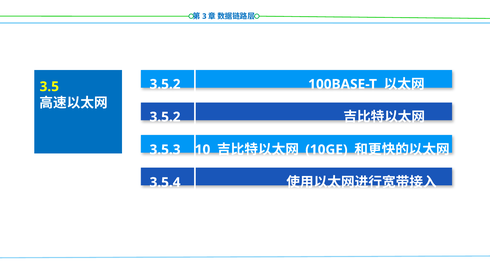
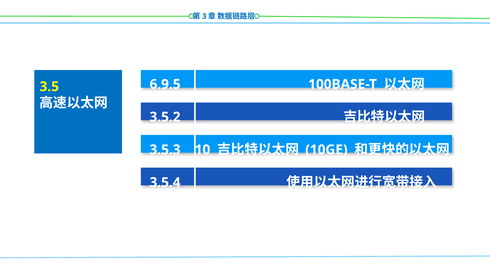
3.5.2: 3.5.2 -> 6.9.5 (165, 84)
